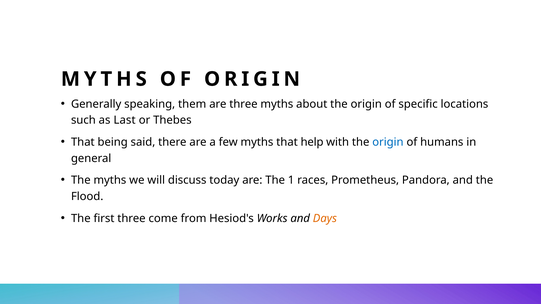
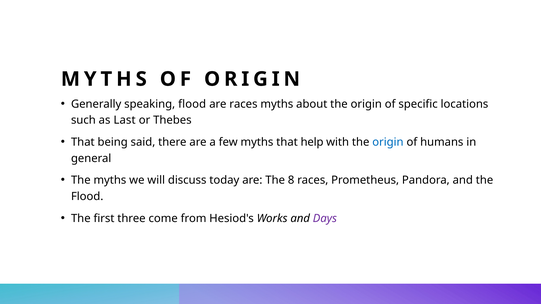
speaking them: them -> flood (192, 104)
are three: three -> races (243, 104)
1: 1 -> 8 (291, 180)
Days colour: orange -> purple (325, 219)
